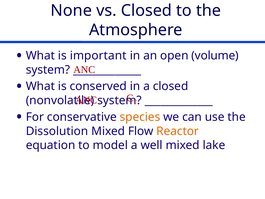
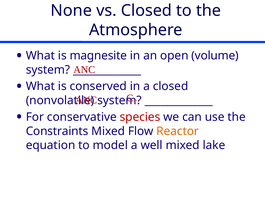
important: important -> magnesite (98, 56)
species colour: orange -> red (140, 117)
Dissolution: Dissolution -> Constraints (57, 131)
